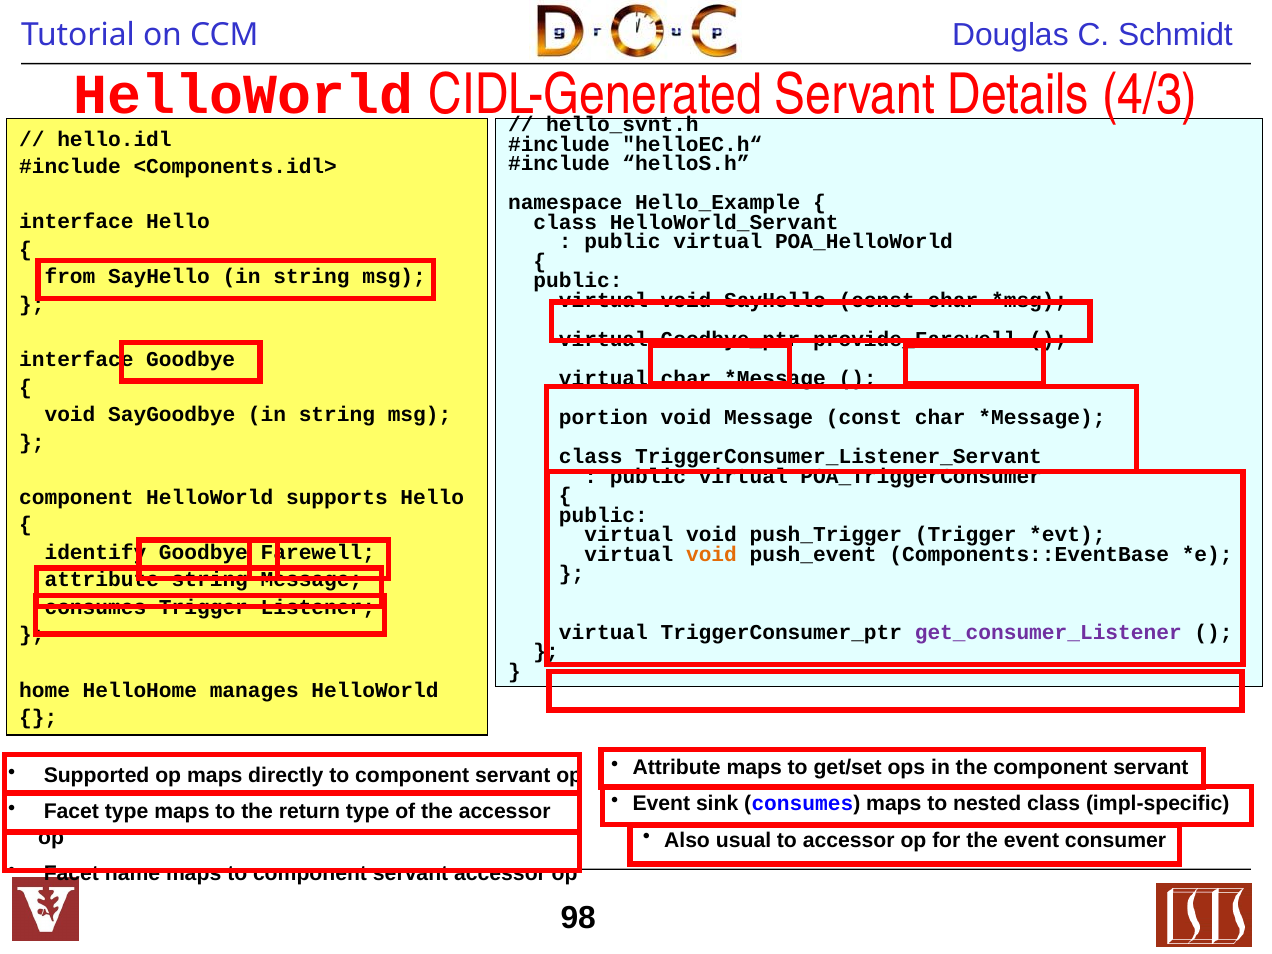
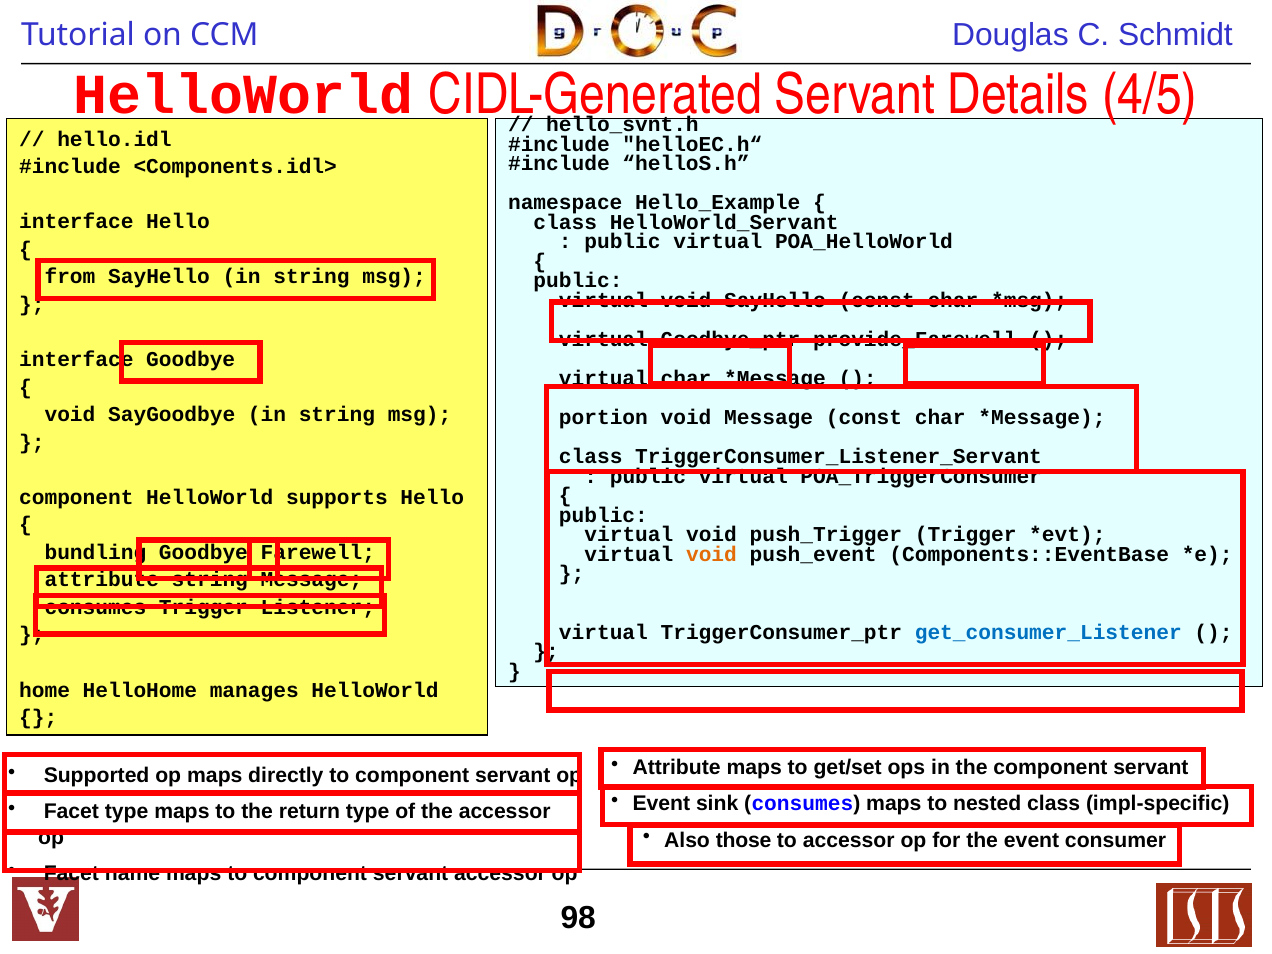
4/3: 4/3 -> 4/5 (1150, 95)
identify: identify -> bundling (95, 552)
get_consumer_Listener colour: purple -> blue (1048, 632)
usual: usual -> those (744, 840)
